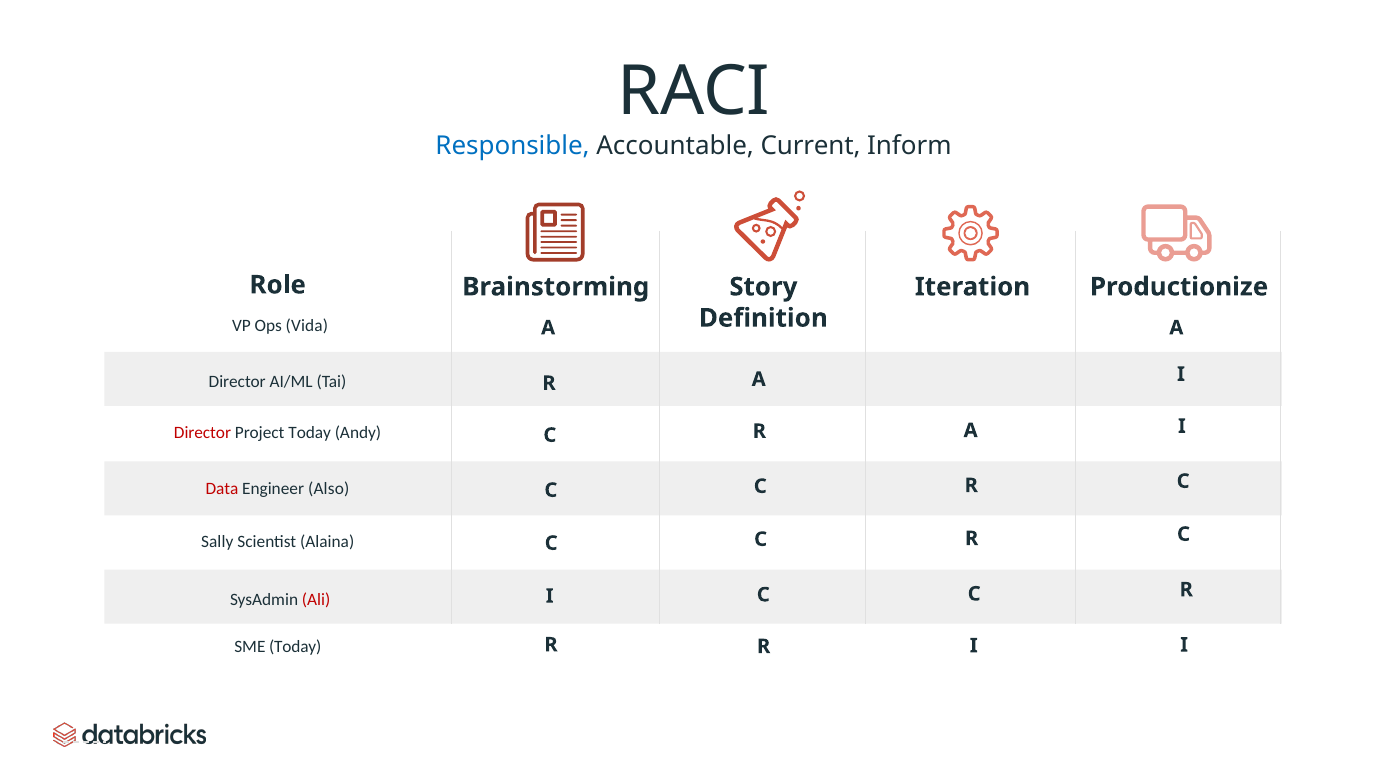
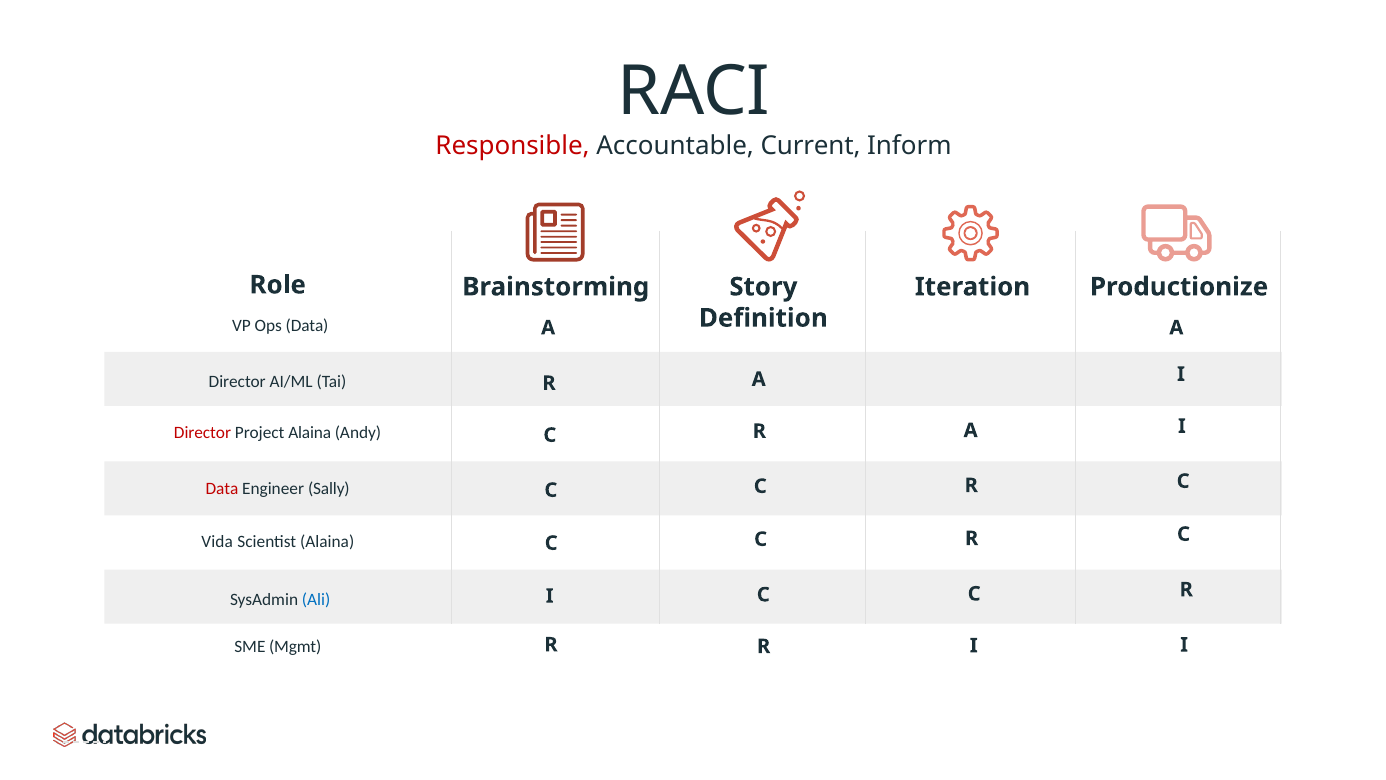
Responsible colour: blue -> red (513, 146)
Ops Vida: Vida -> Data (307, 325)
Project Today: Today -> Alaina (310, 433)
Also: Also -> Sally (329, 488)
Sally: Sally -> Vida (217, 542)
Ali colour: red -> blue (316, 600)
SME Today: Today -> Mgmt (295, 646)
